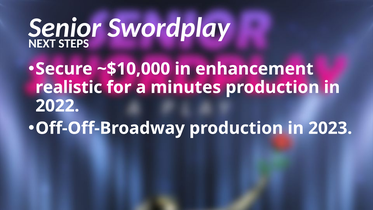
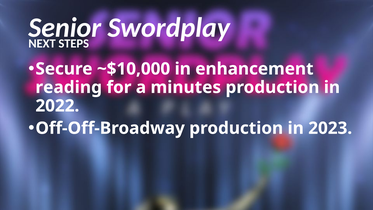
realistic: realistic -> reading (69, 87)
